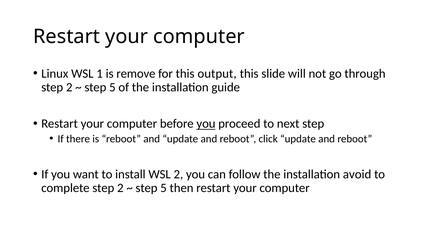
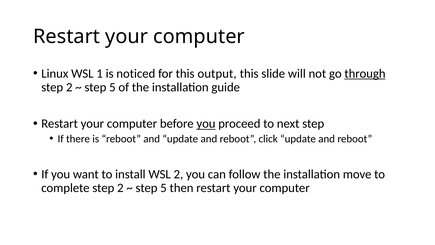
remove: remove -> noticed (136, 74)
through underline: none -> present (365, 74)
avoid: avoid -> move (357, 174)
